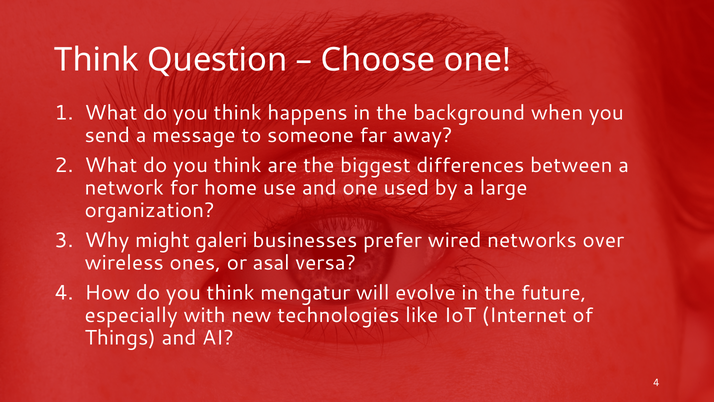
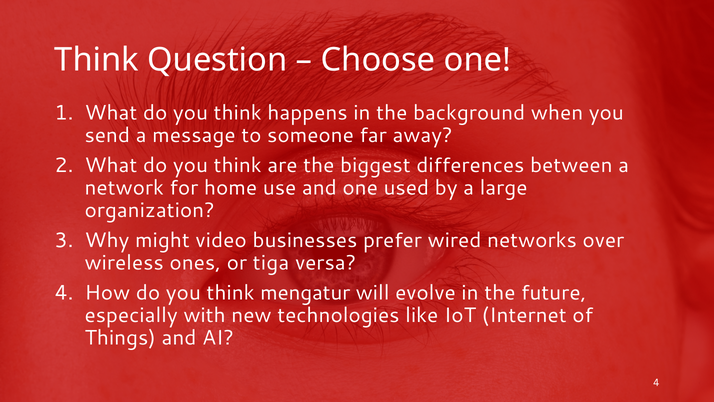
galeri: galeri -> video (221, 240)
asal: asal -> tiga (271, 263)
